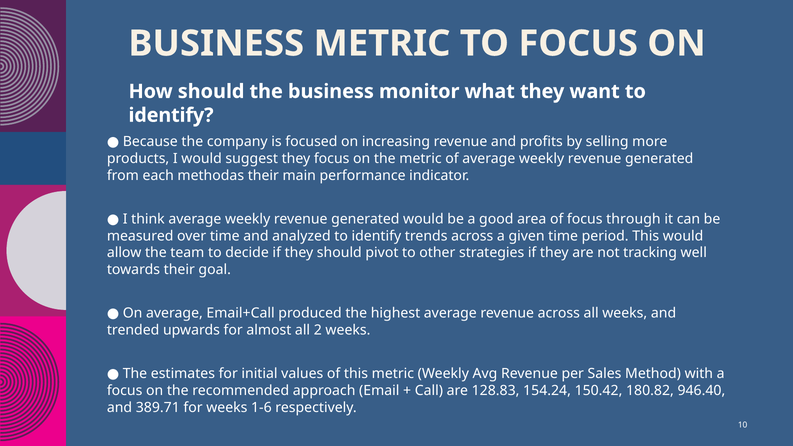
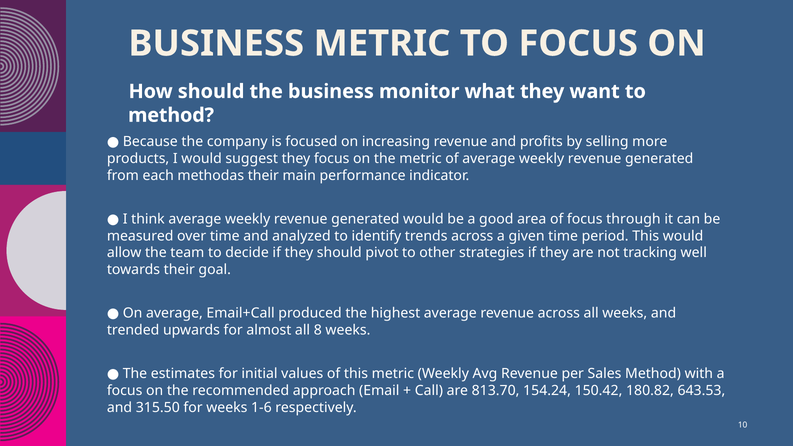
identify: identify -> method (171, 115)
2: 2 -> 8 (318, 330)
128.83: 128.83 -> 813.70 (496, 391)
946.40: 946.40 -> 643.53 (701, 391)
389.71: 389.71 -> 315.50 (158, 407)
